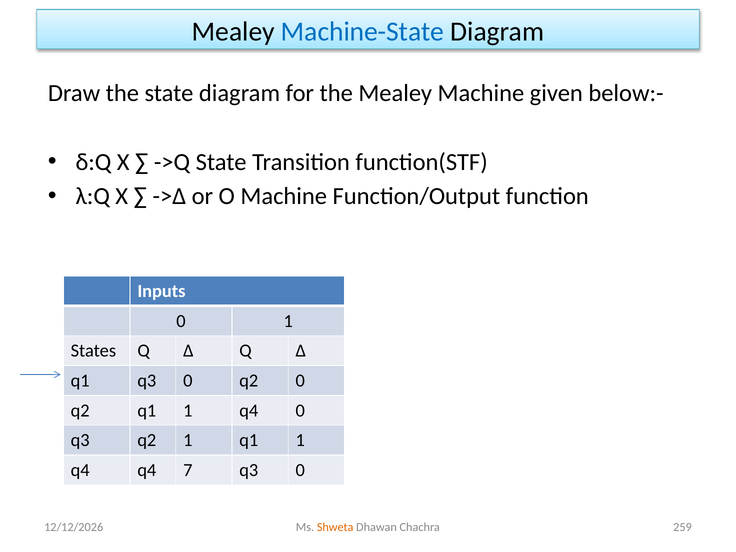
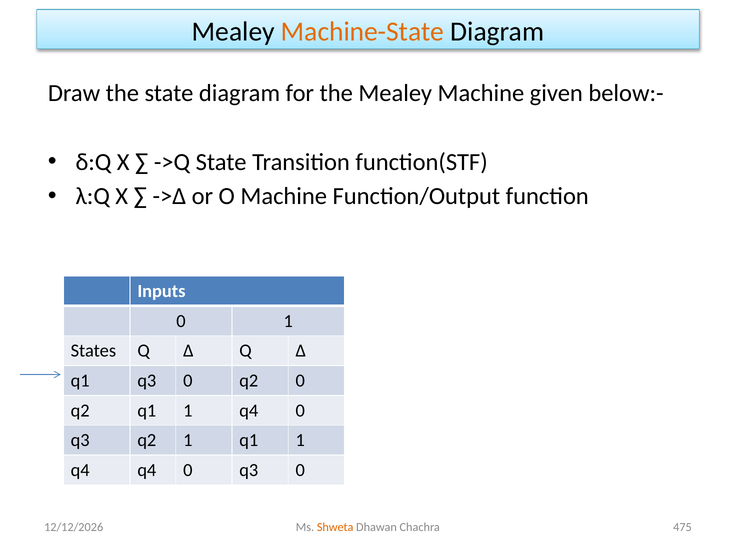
Machine-State colour: blue -> orange (362, 32)
q4 q4 7: 7 -> 0 (188, 470)
259: 259 -> 475 (683, 527)
